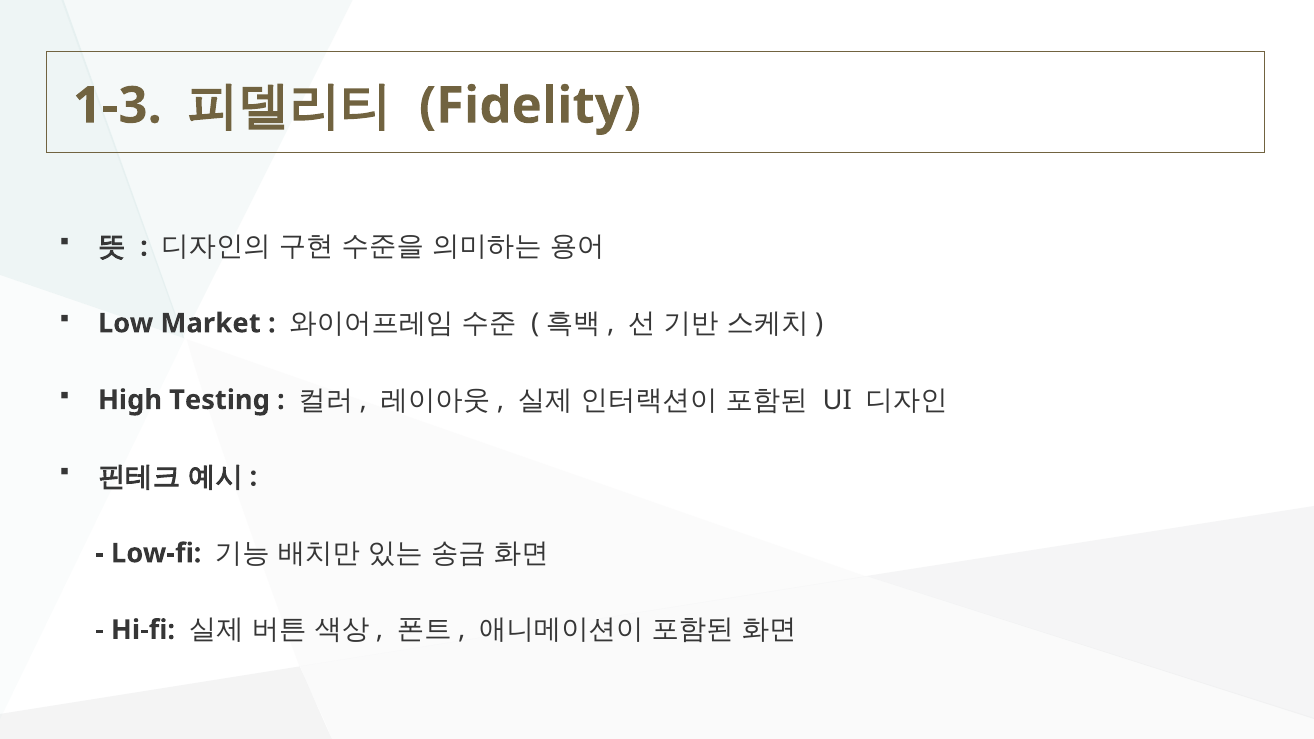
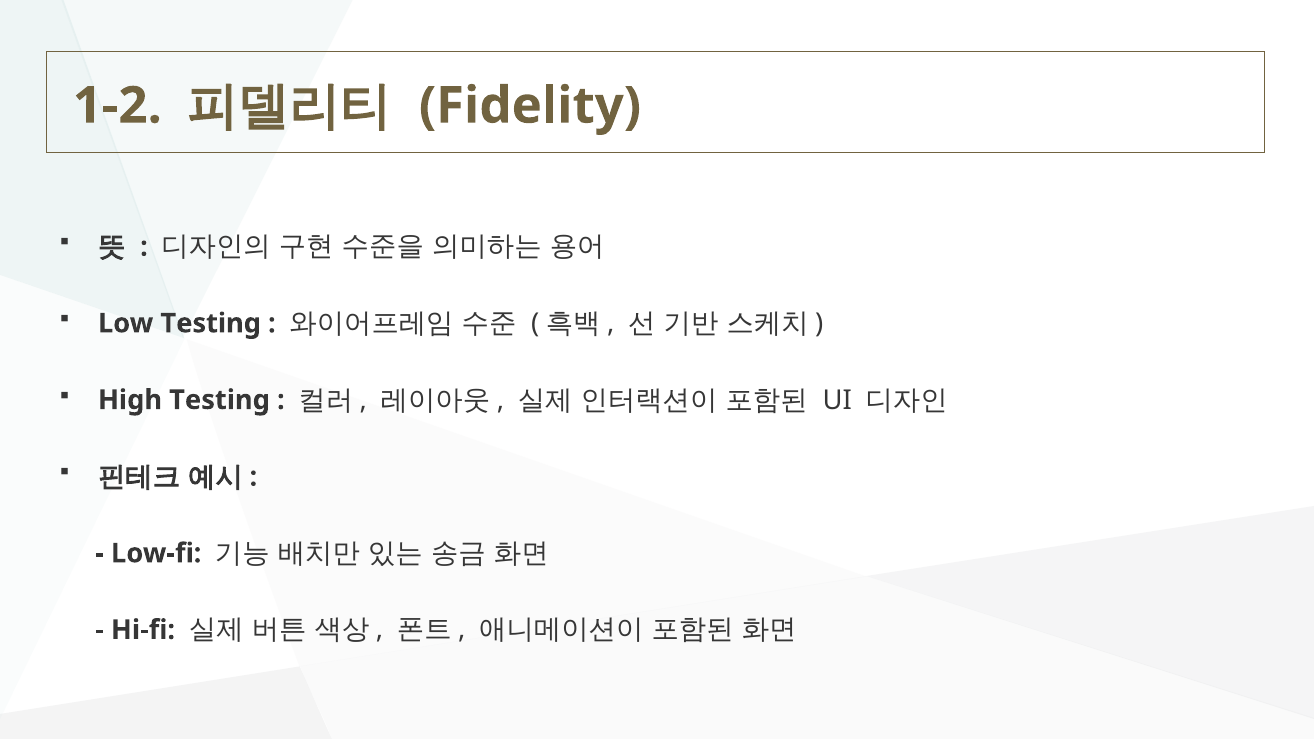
1-3: 1-3 -> 1-2 (117, 106)
Low Market: Market -> Testing (211, 323)
